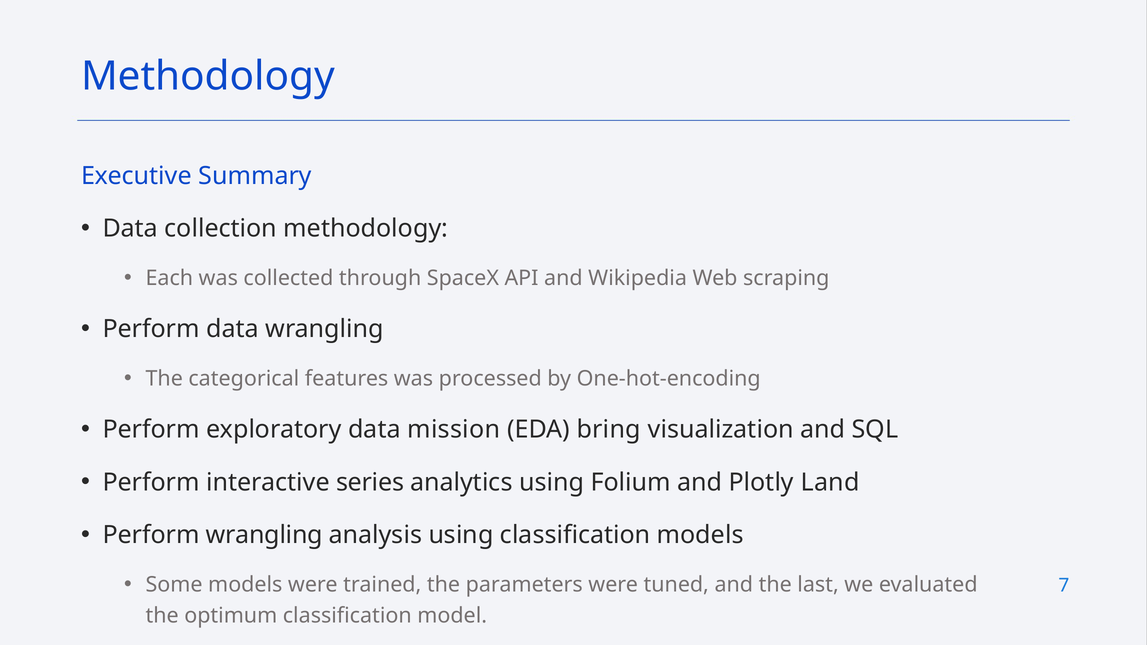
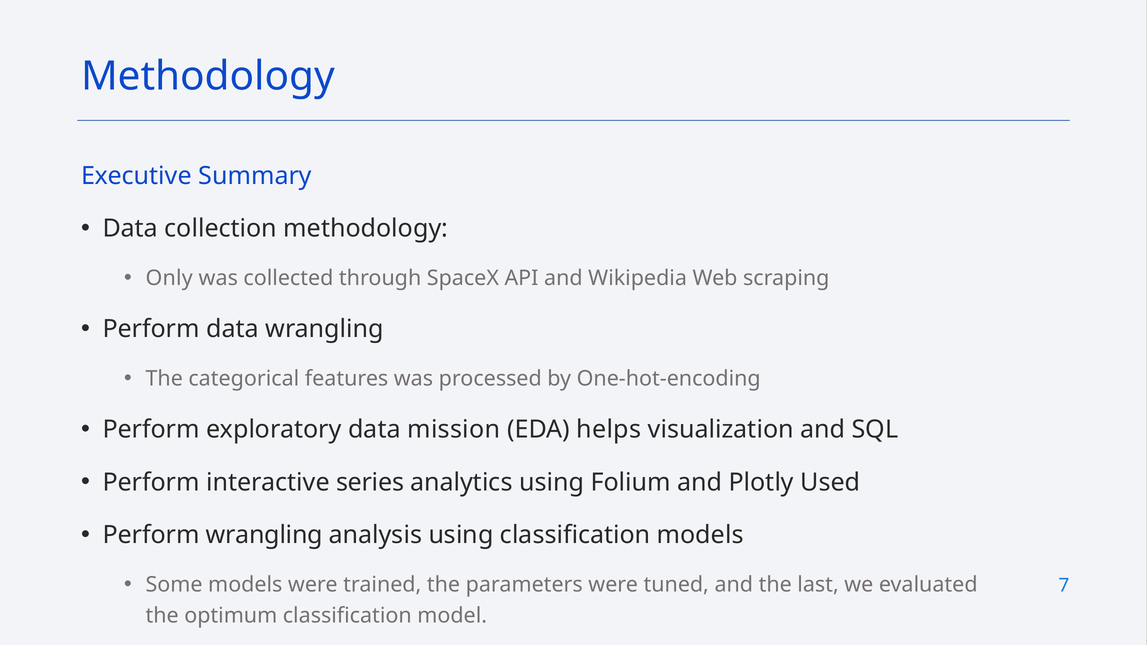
Each: Each -> Only (169, 278)
bring: bring -> helps (609, 430)
Land: Land -> Used (830, 483)
